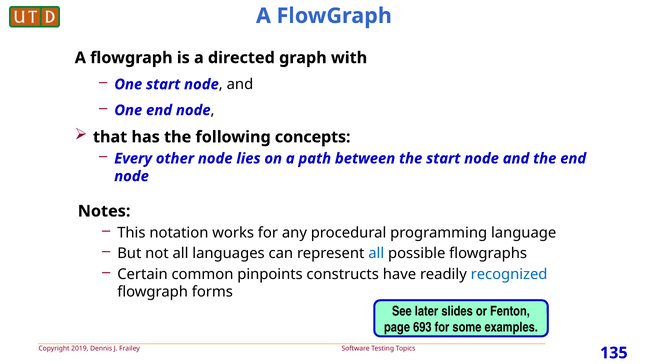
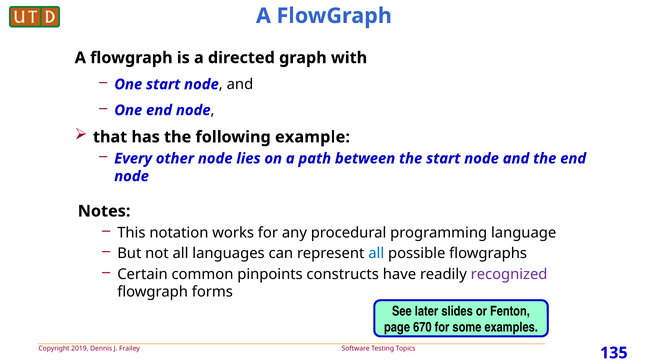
concepts: concepts -> example (312, 137)
recognized colour: blue -> purple (509, 275)
693: 693 -> 670 (422, 328)
